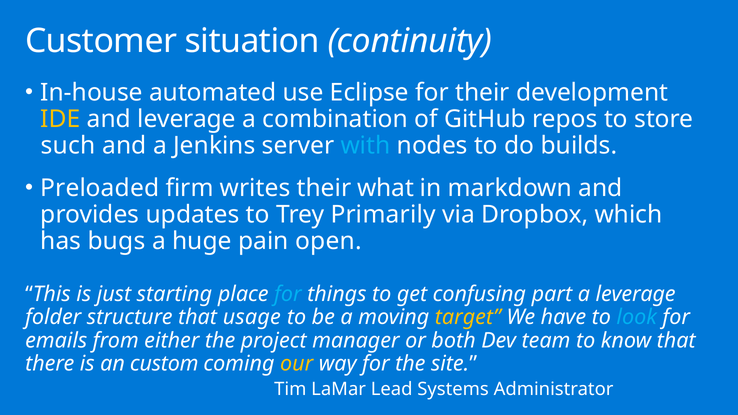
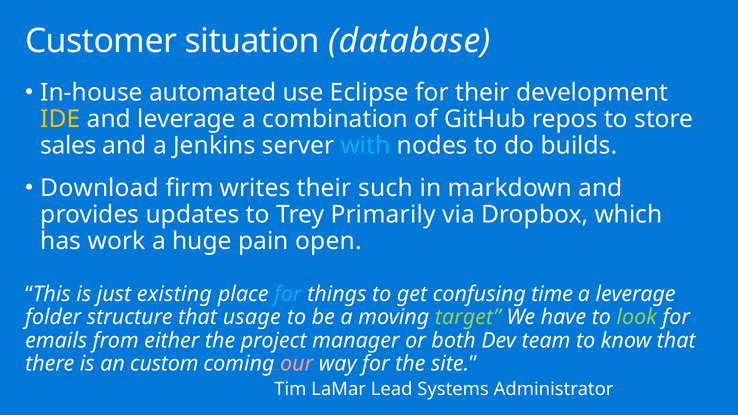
continuity: continuity -> database (410, 41)
such: such -> sales (68, 146)
Preloaded: Preloaded -> Download (100, 188)
what: what -> such (385, 188)
bugs: bugs -> work (117, 241)
starting: starting -> existing (174, 294)
part: part -> time (552, 294)
target colour: yellow -> light green (468, 317)
look colour: light blue -> light green (637, 317)
our colour: yellow -> pink (297, 364)
